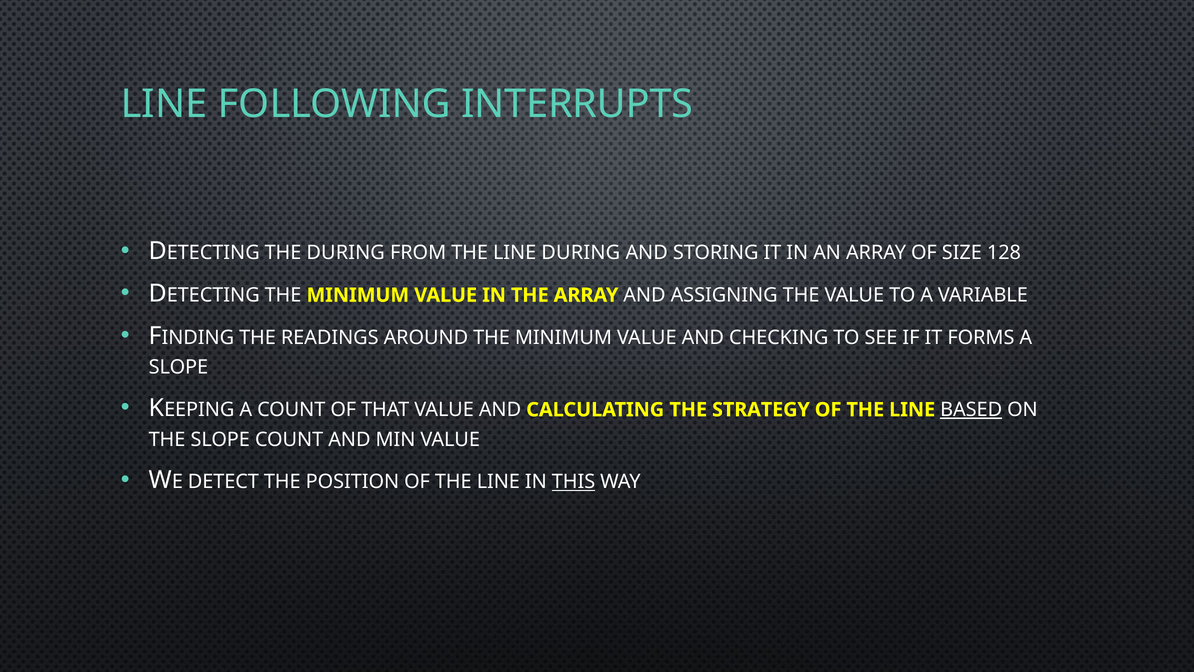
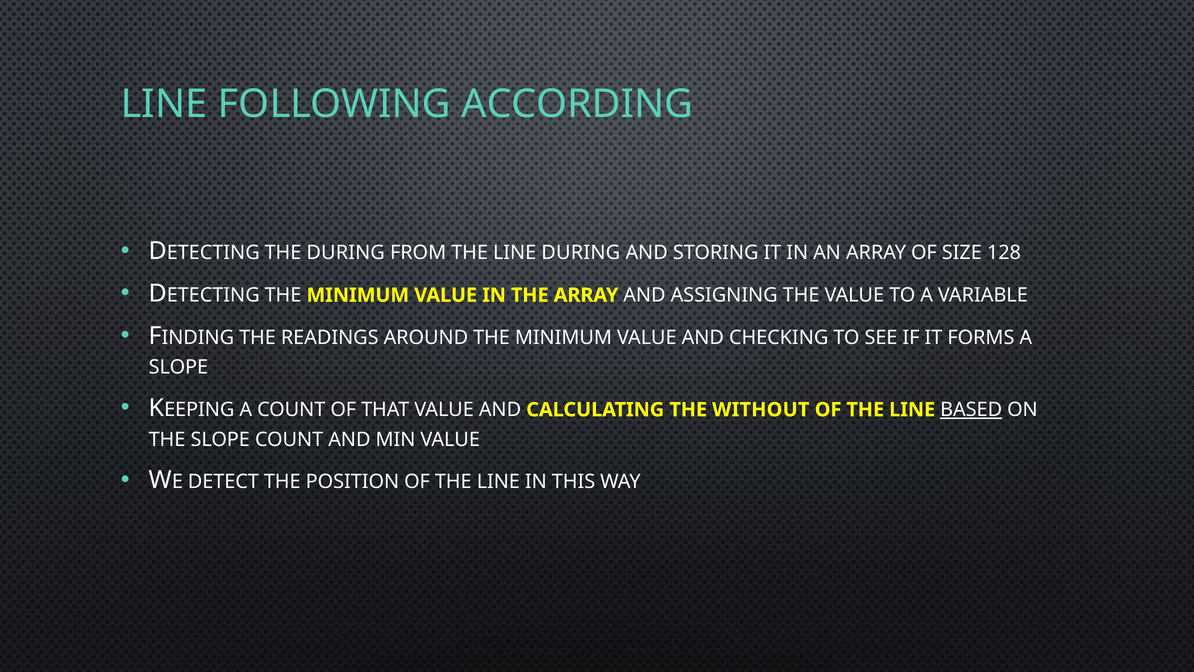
INTERRUPTS: INTERRUPTS -> ACCORDING (577, 104)
STRATEGY: STRATEGY -> WITHOUT (761, 410)
THIS underline: present -> none (574, 482)
